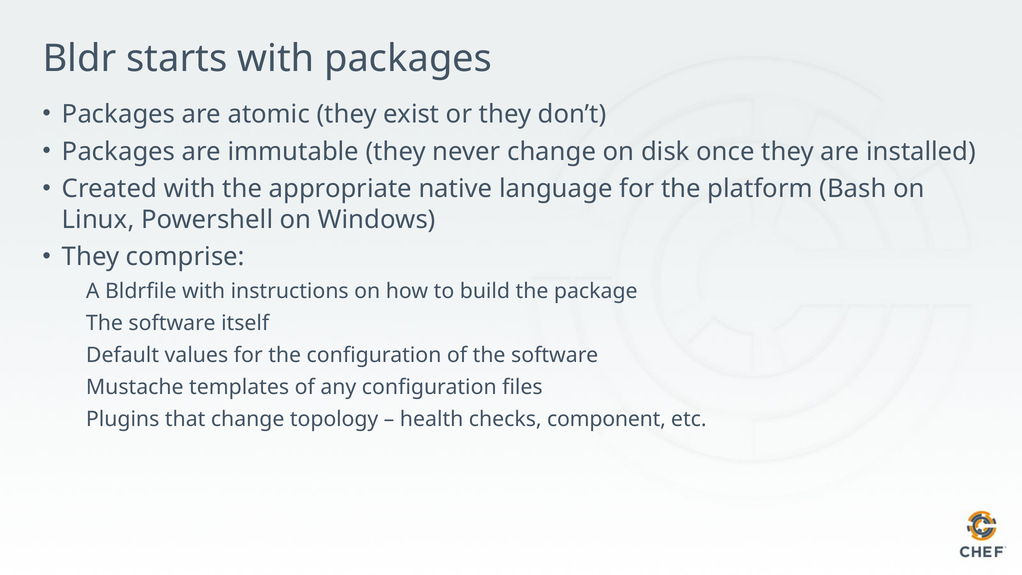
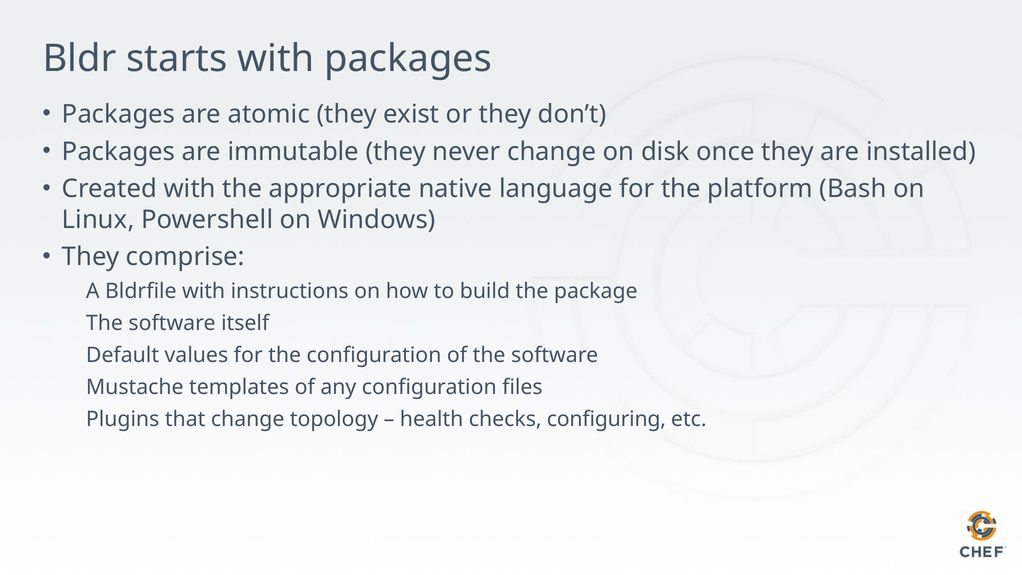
component: component -> configuring (606, 419)
